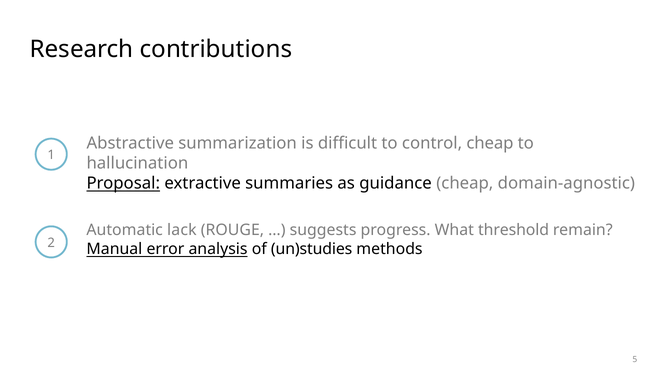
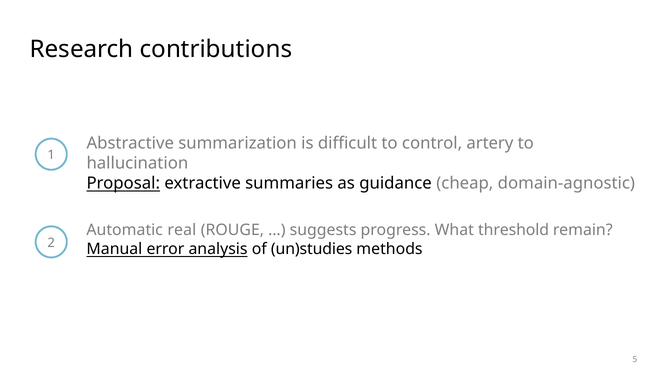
control cheap: cheap -> artery (490, 143)
lack: lack -> real (182, 230)
